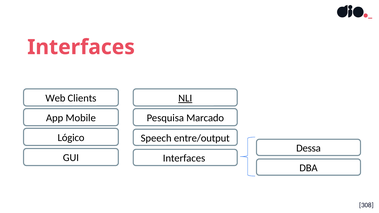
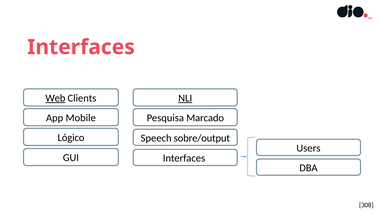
Web underline: none -> present (55, 98)
entre/output: entre/output -> sobre/output (202, 138)
Dessa: Dessa -> Users (308, 148)
